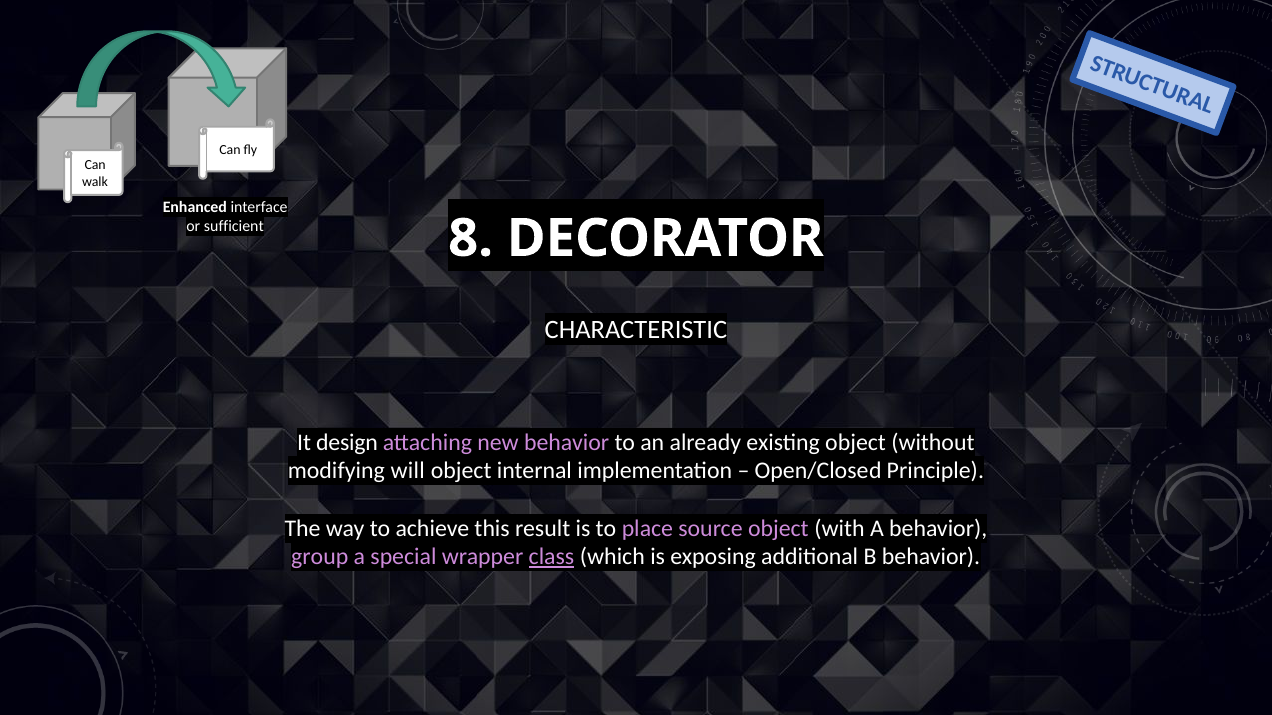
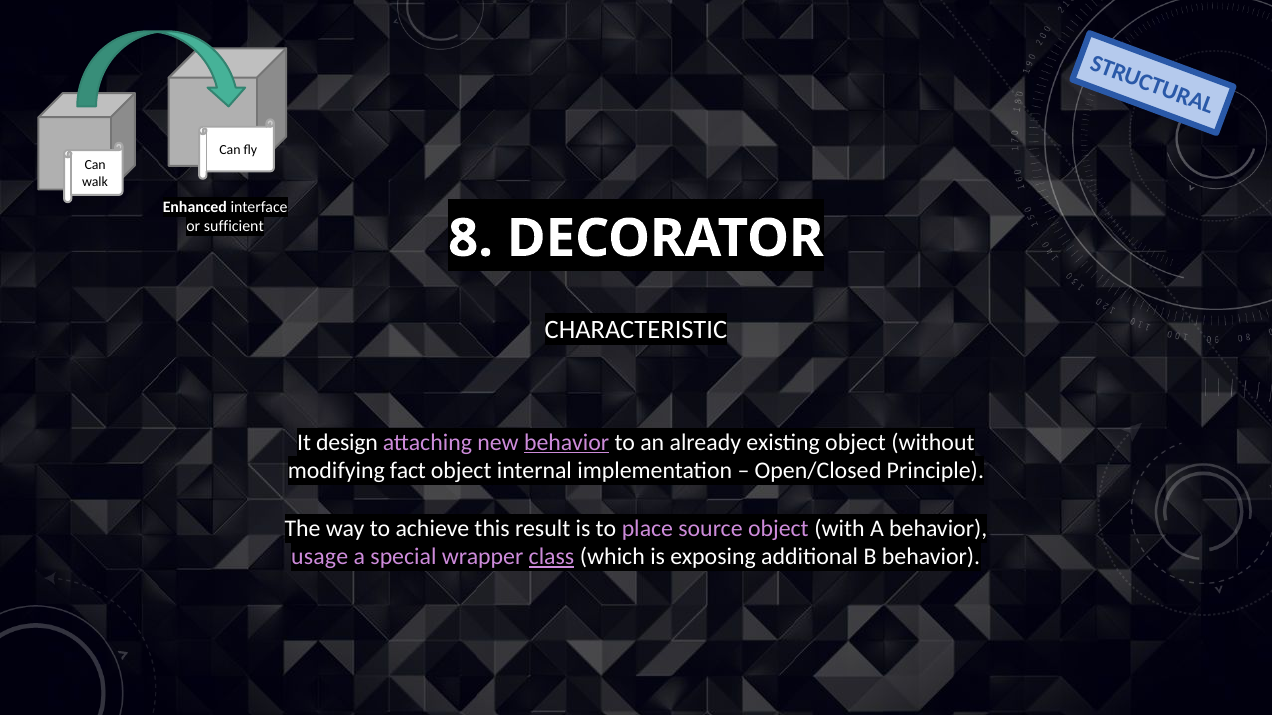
behavior underline: none -> present (567, 443)
will: will -> fact (408, 471)
group: group -> usage (320, 557)
